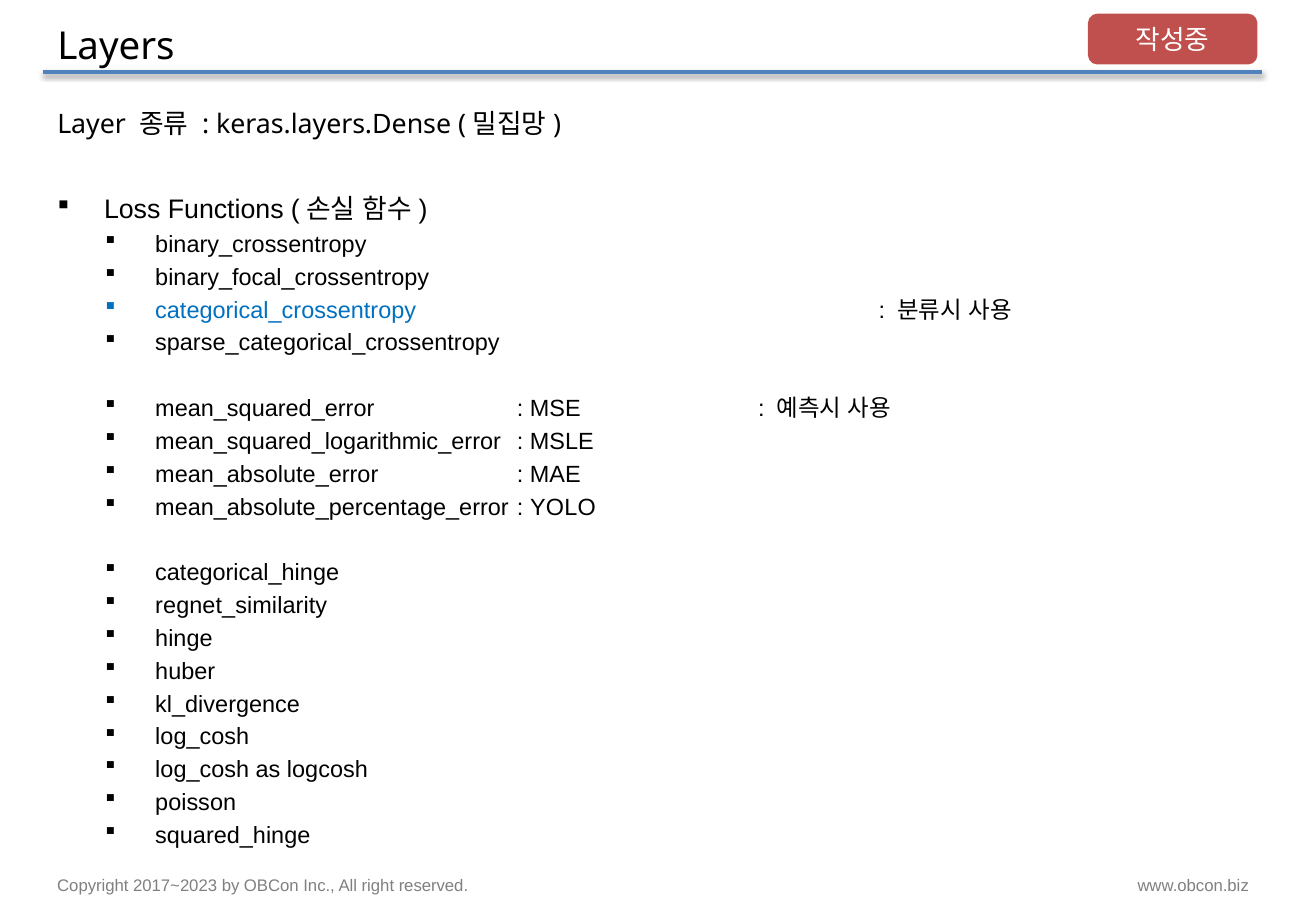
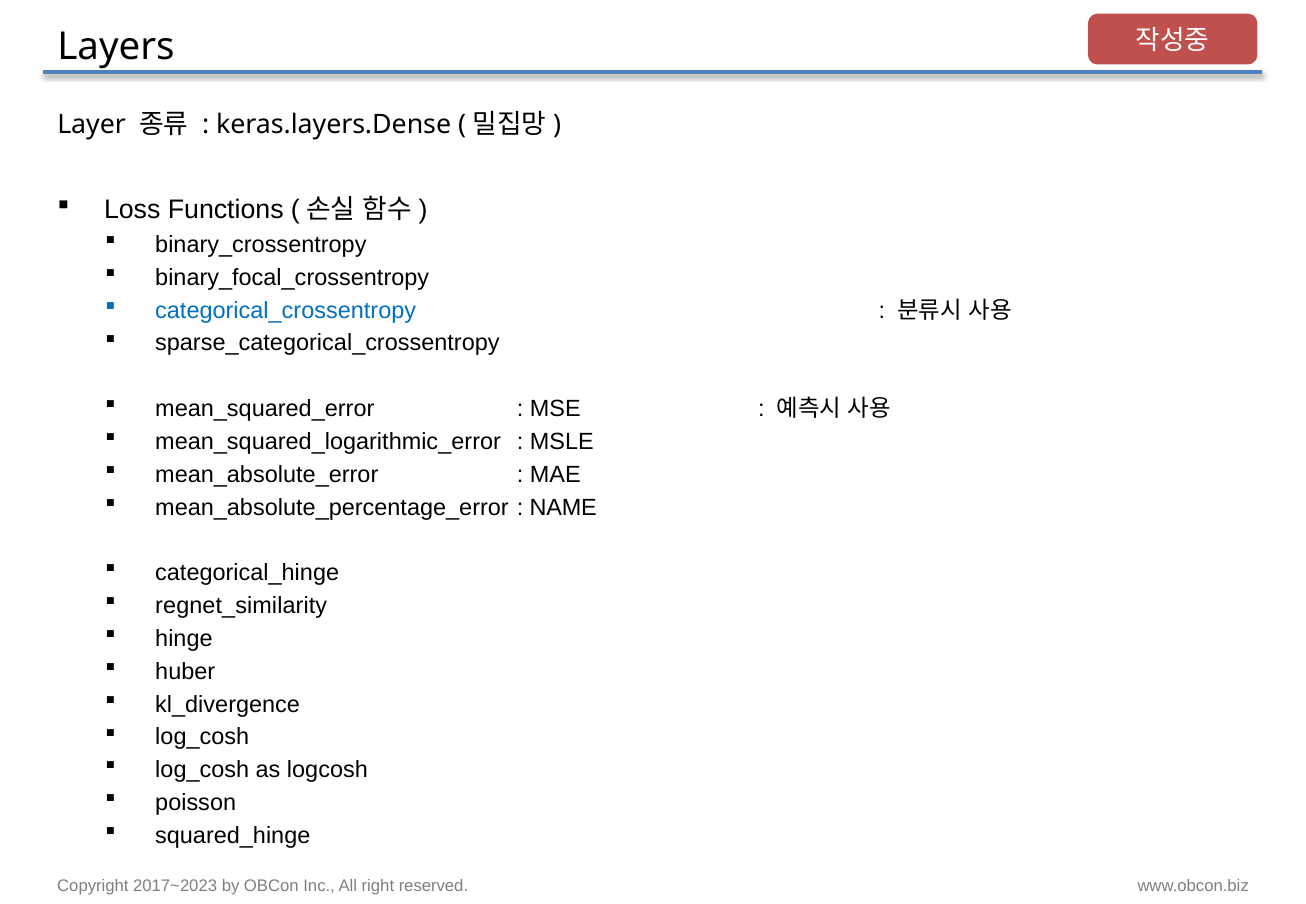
YOLO: YOLO -> NAME (563, 507)
